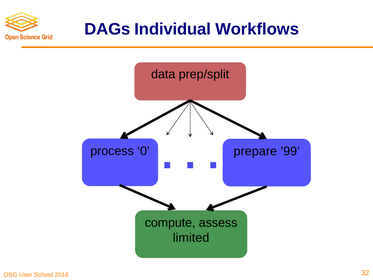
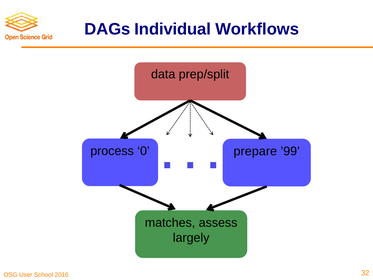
compute: compute -> matches (170, 223)
limited: limited -> largely (191, 238)
